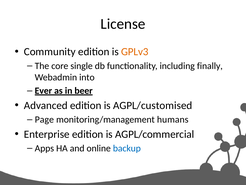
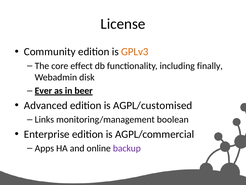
single: single -> effect (82, 66)
into: into -> disk (87, 77)
Page: Page -> Links (44, 119)
humans: humans -> boolean (173, 119)
backup colour: blue -> purple (127, 148)
